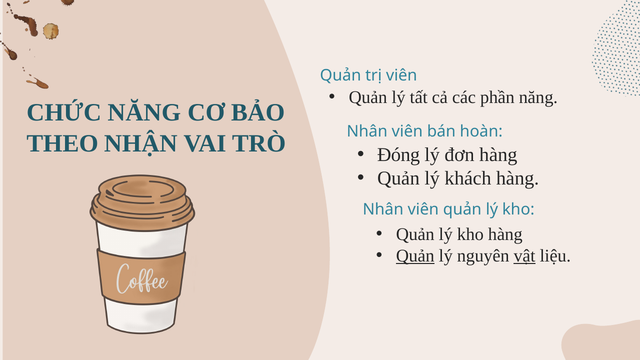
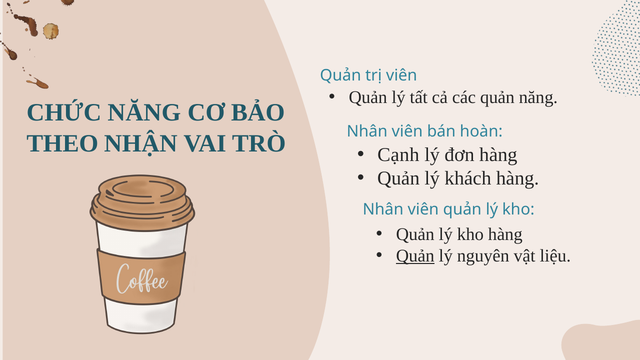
các phần: phần -> quản (497, 98)
Đóng: Đóng -> Cạnh (398, 155)
vật underline: present -> none (525, 256)
